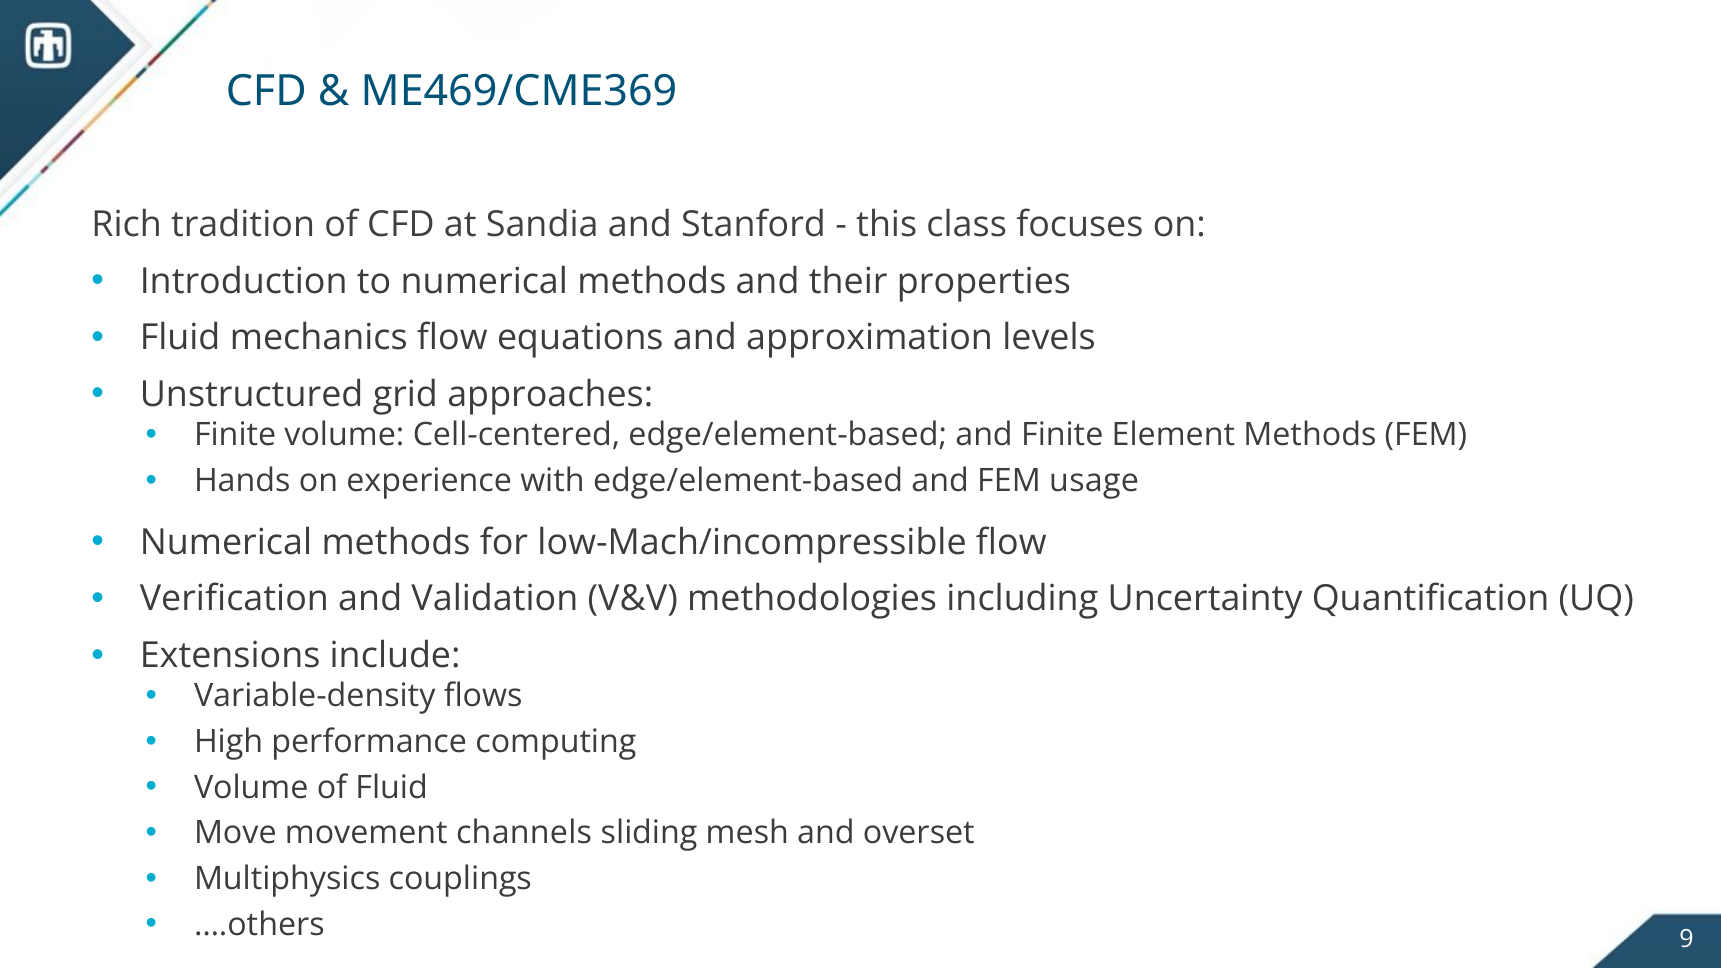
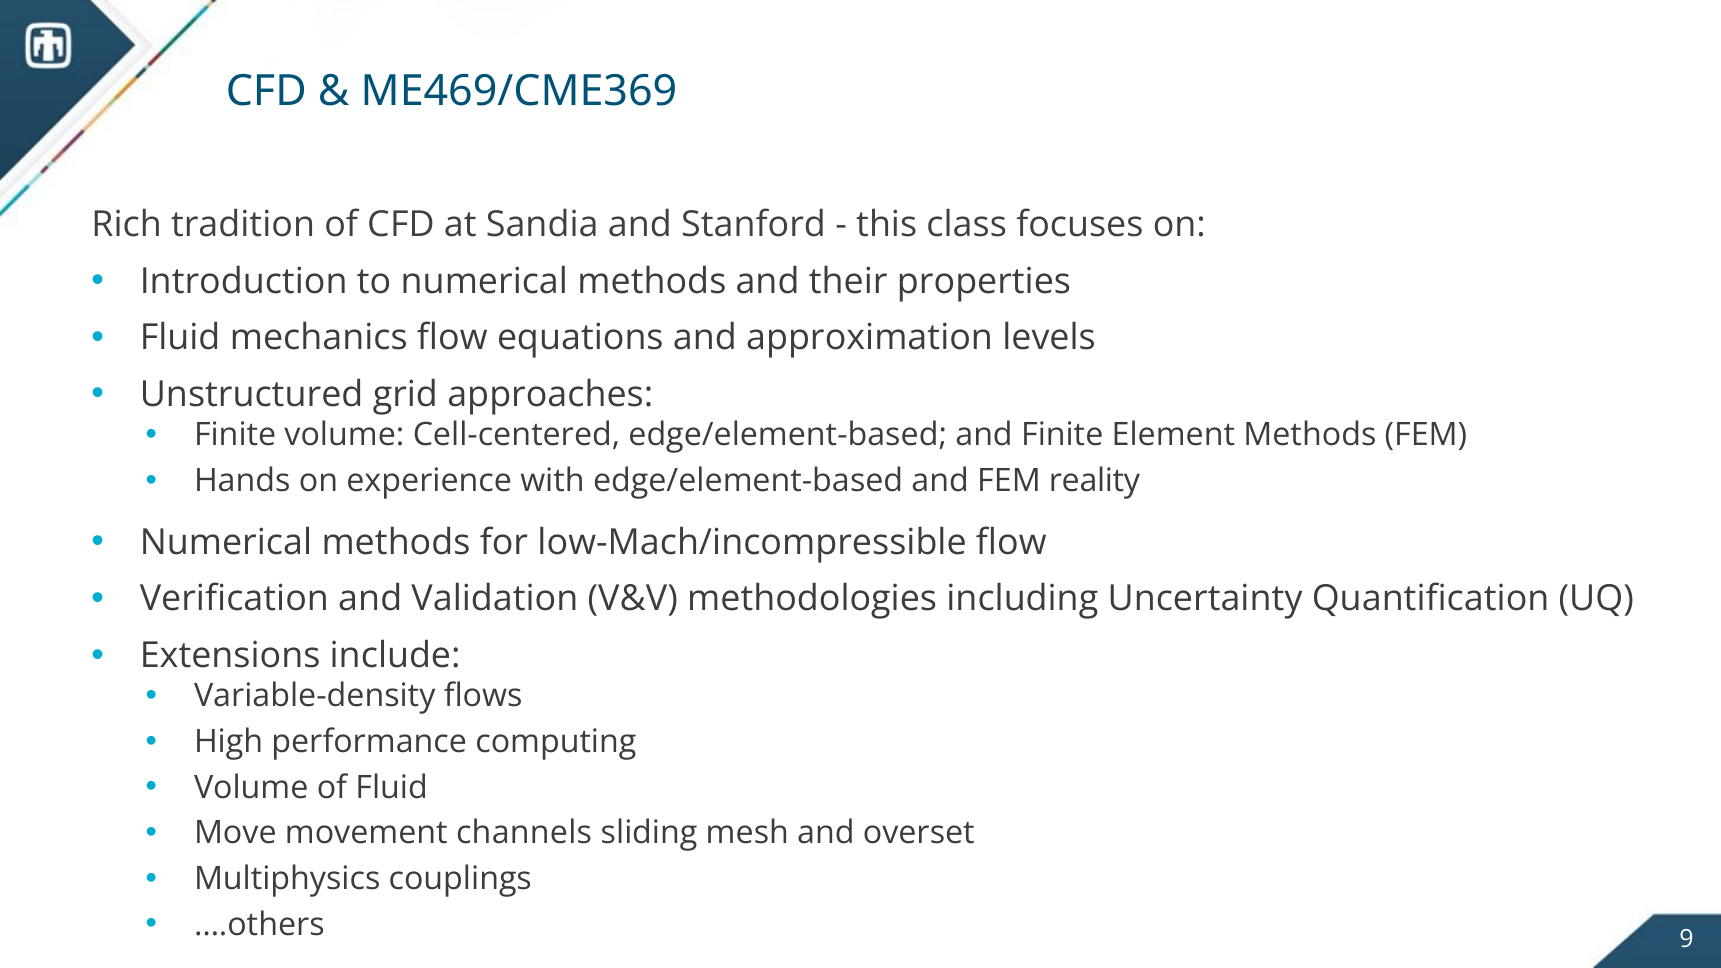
usage: usage -> reality (1094, 481)
